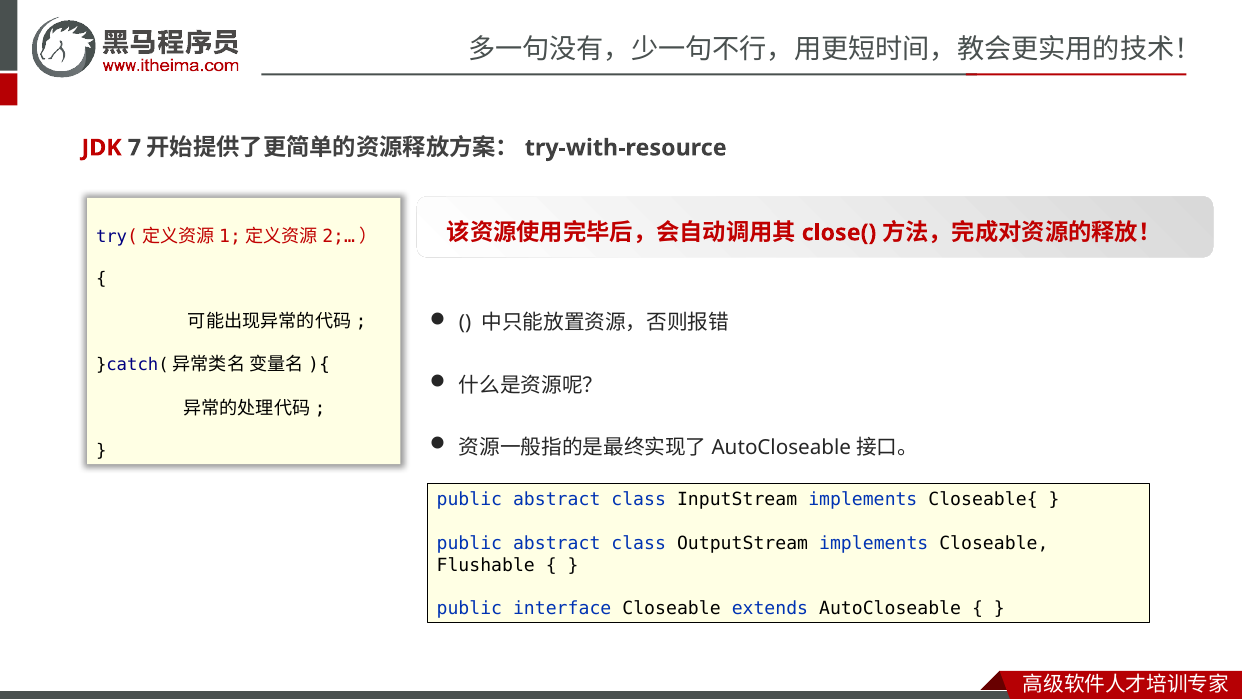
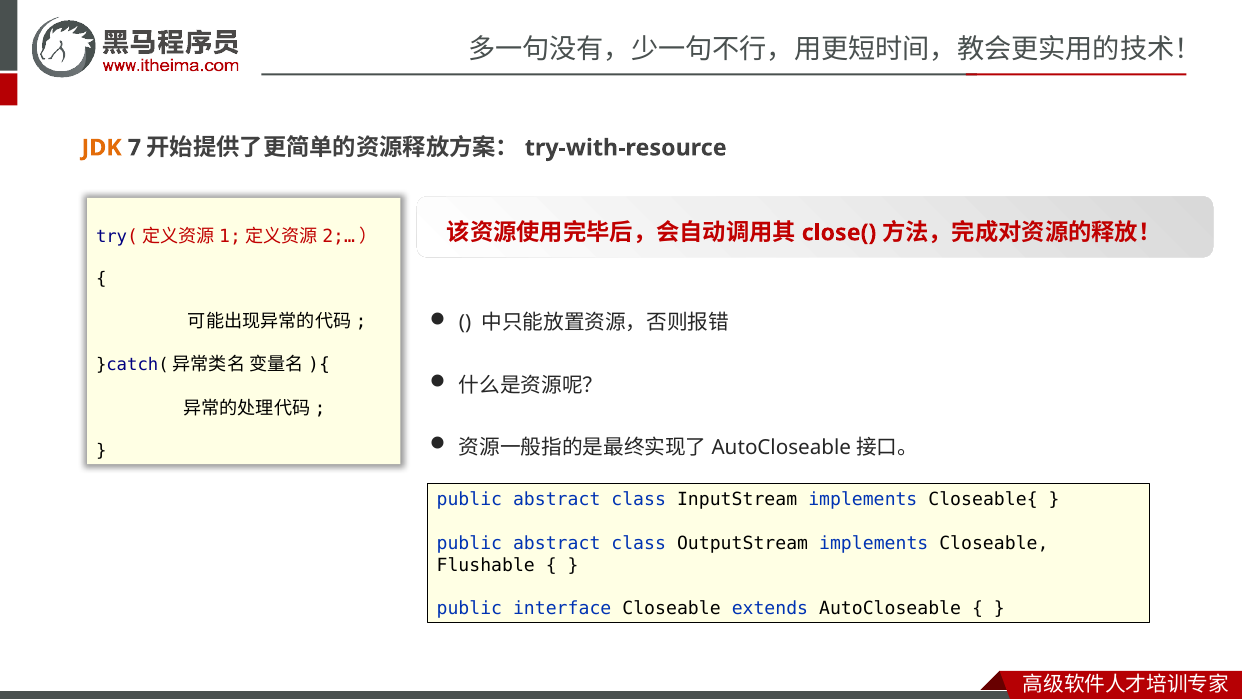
JDK colour: red -> orange (102, 148)
